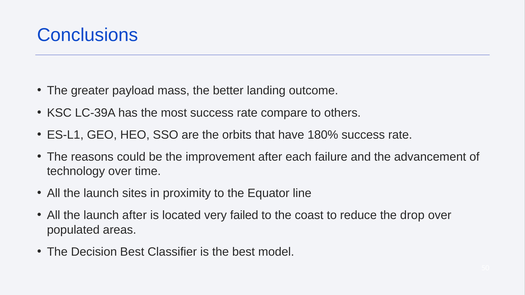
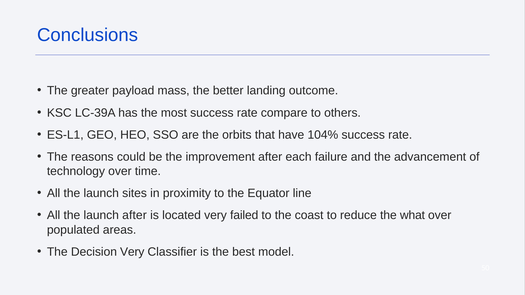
180%: 180% -> 104% (323, 135)
drop: drop -> what (412, 216)
Decision Best: Best -> Very (132, 252)
